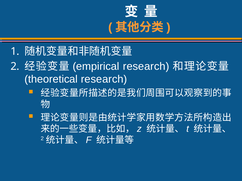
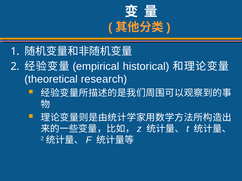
research: research -> historical (146, 67)
